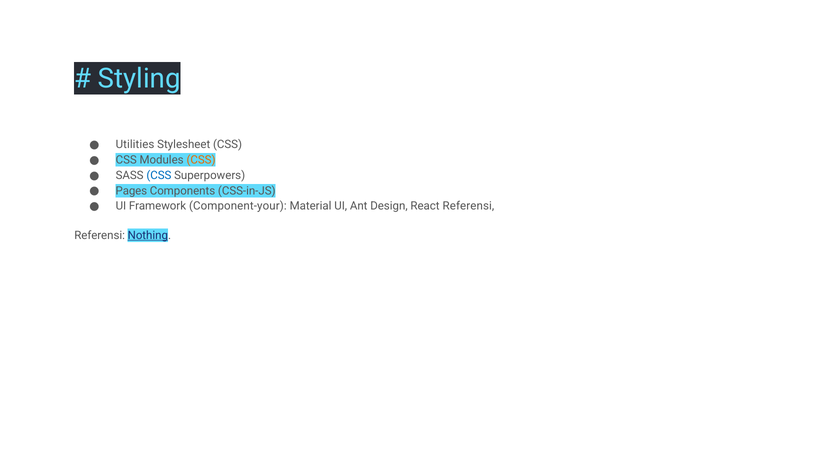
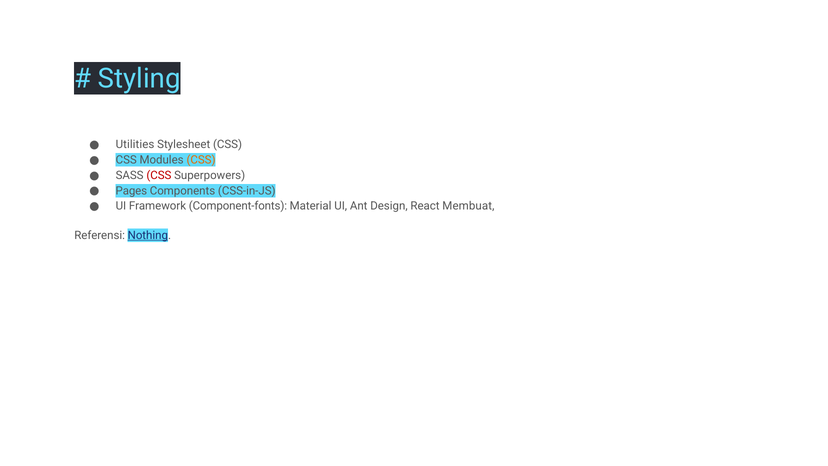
CSS colour: blue -> red (159, 175)
Component-your: Component-your -> Component-fonts (238, 206)
React Referensi: Referensi -> Membuat (468, 206)
